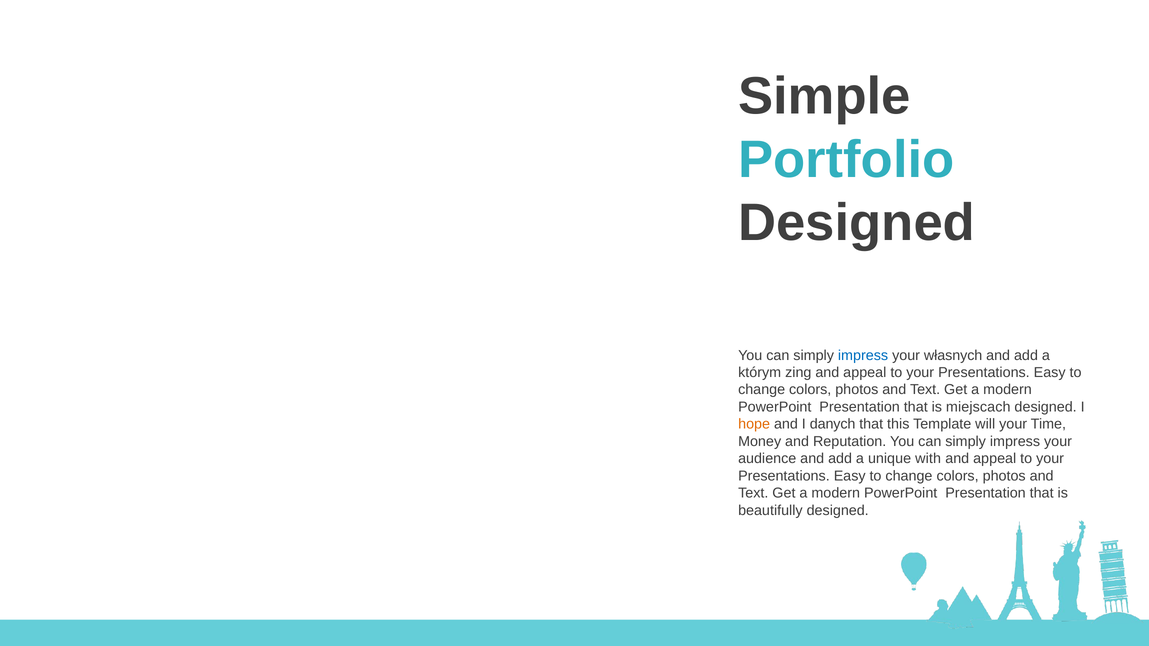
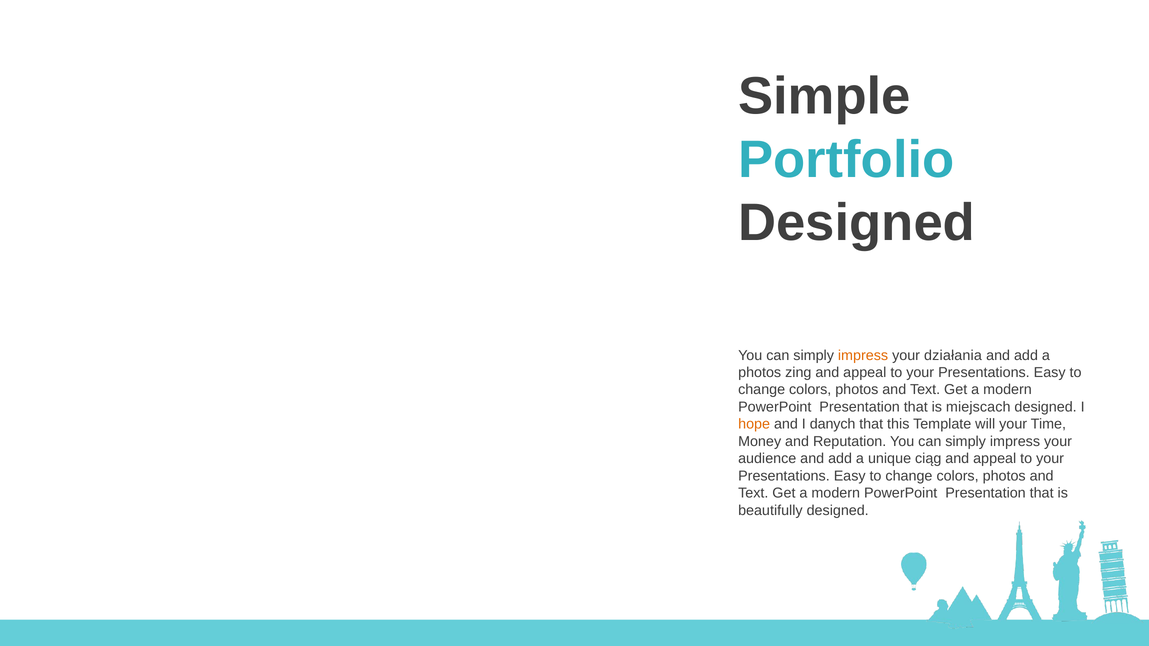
impress colour: blue -> orange (863, 355)
własnych: własnych -> działania (953, 355)
którym: którym -> photos (760, 373)
with: with -> ciąg (928, 459)
